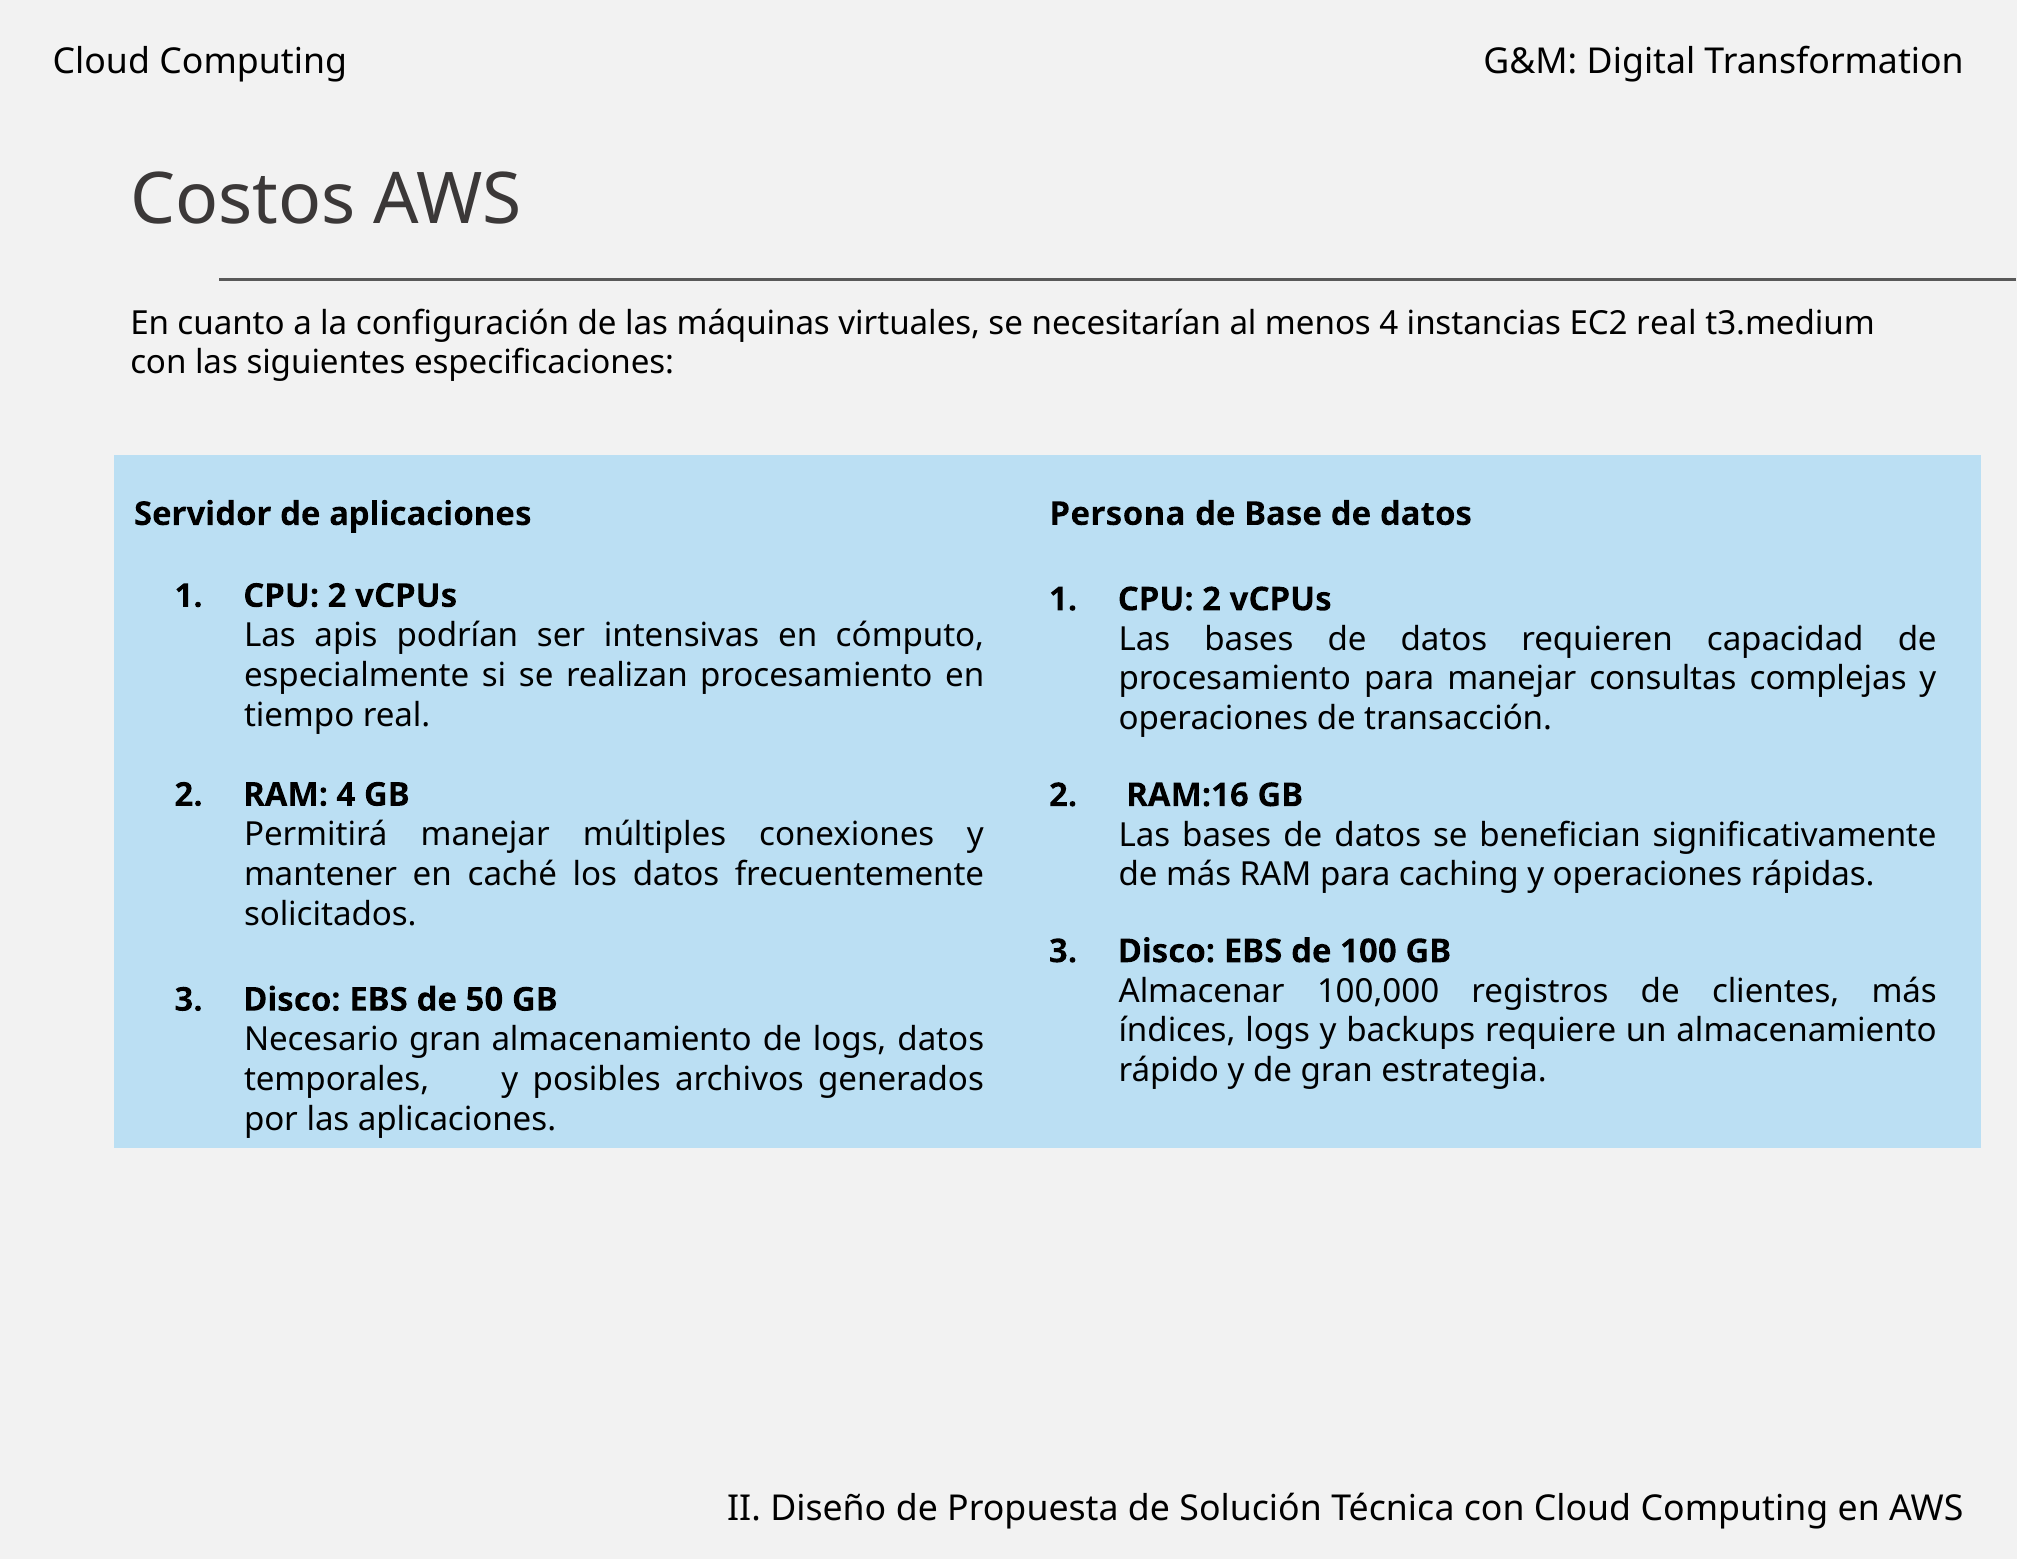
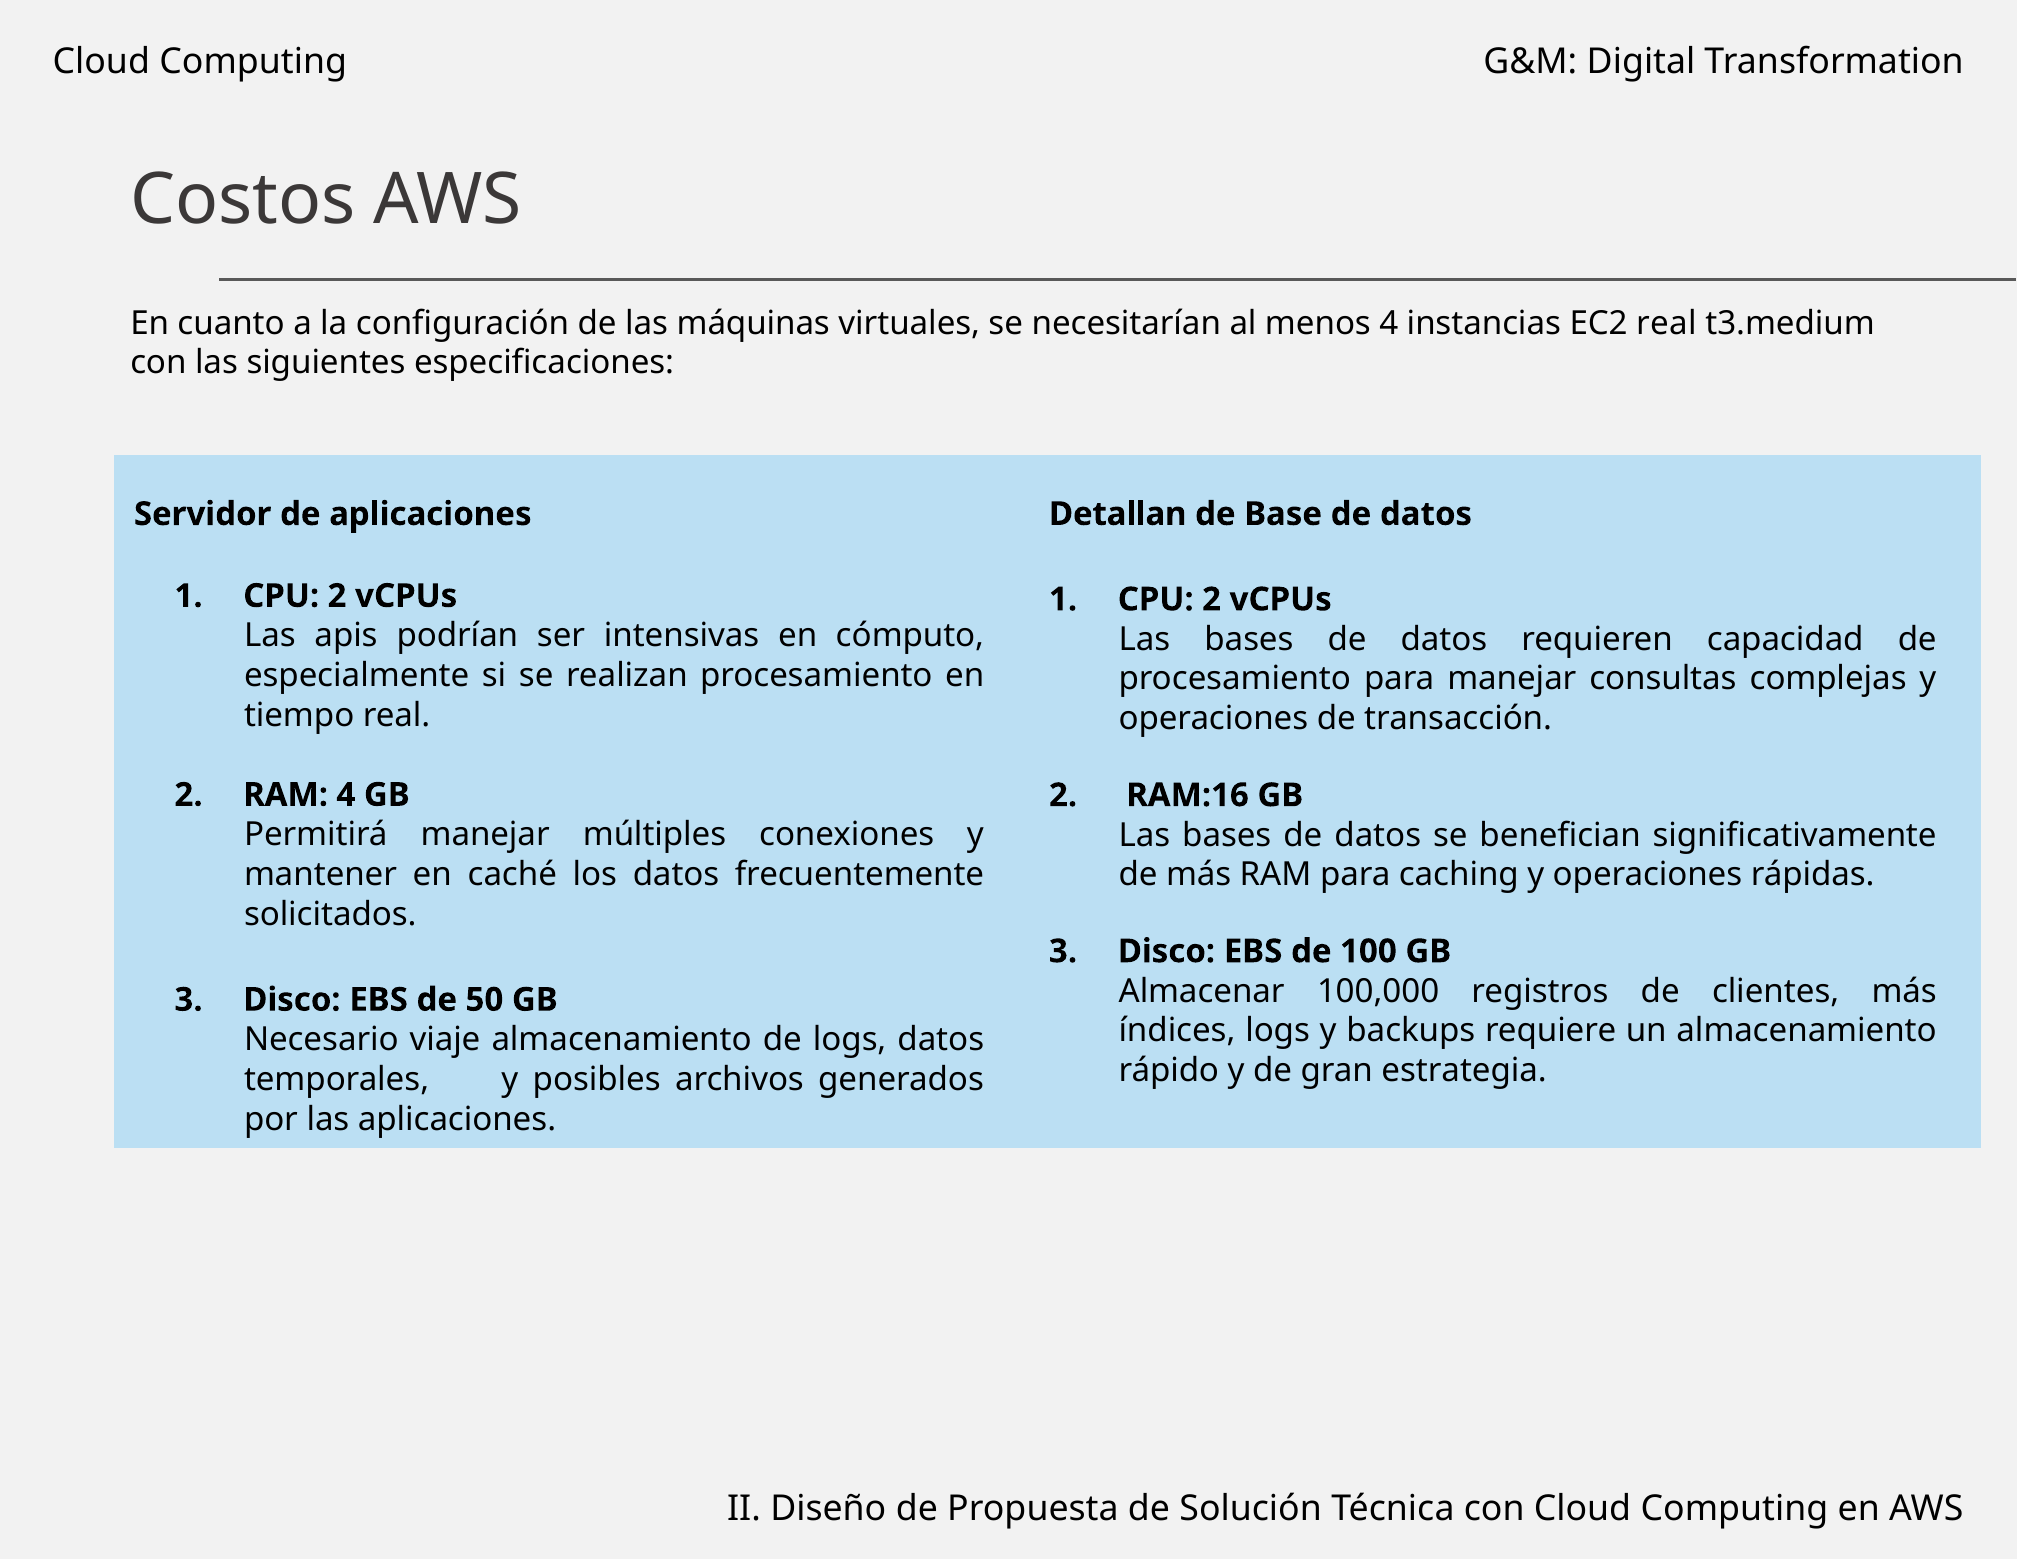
Persona: Persona -> Detallan (1118, 514)
Necesario gran: gran -> viaje (445, 1039)
